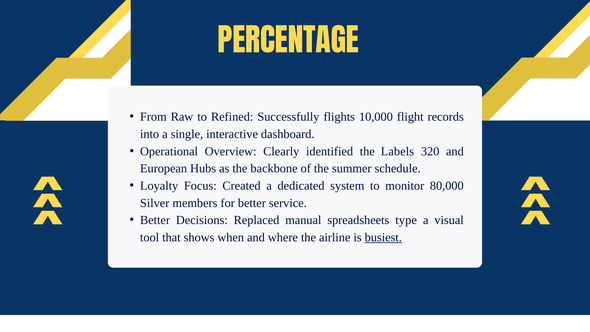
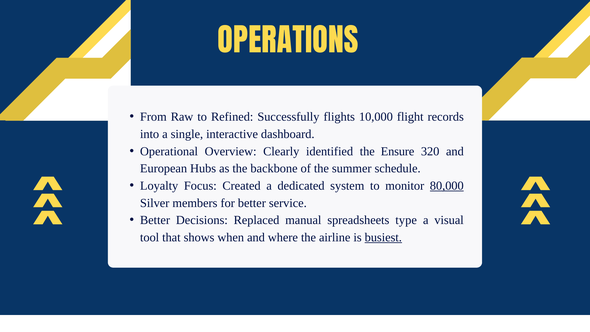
PERCENTAGE: PERCENTAGE -> OPERATIONS (288, 42)
Labels: Labels -> Ensure (398, 151)
80,000 underline: none -> present (447, 186)
